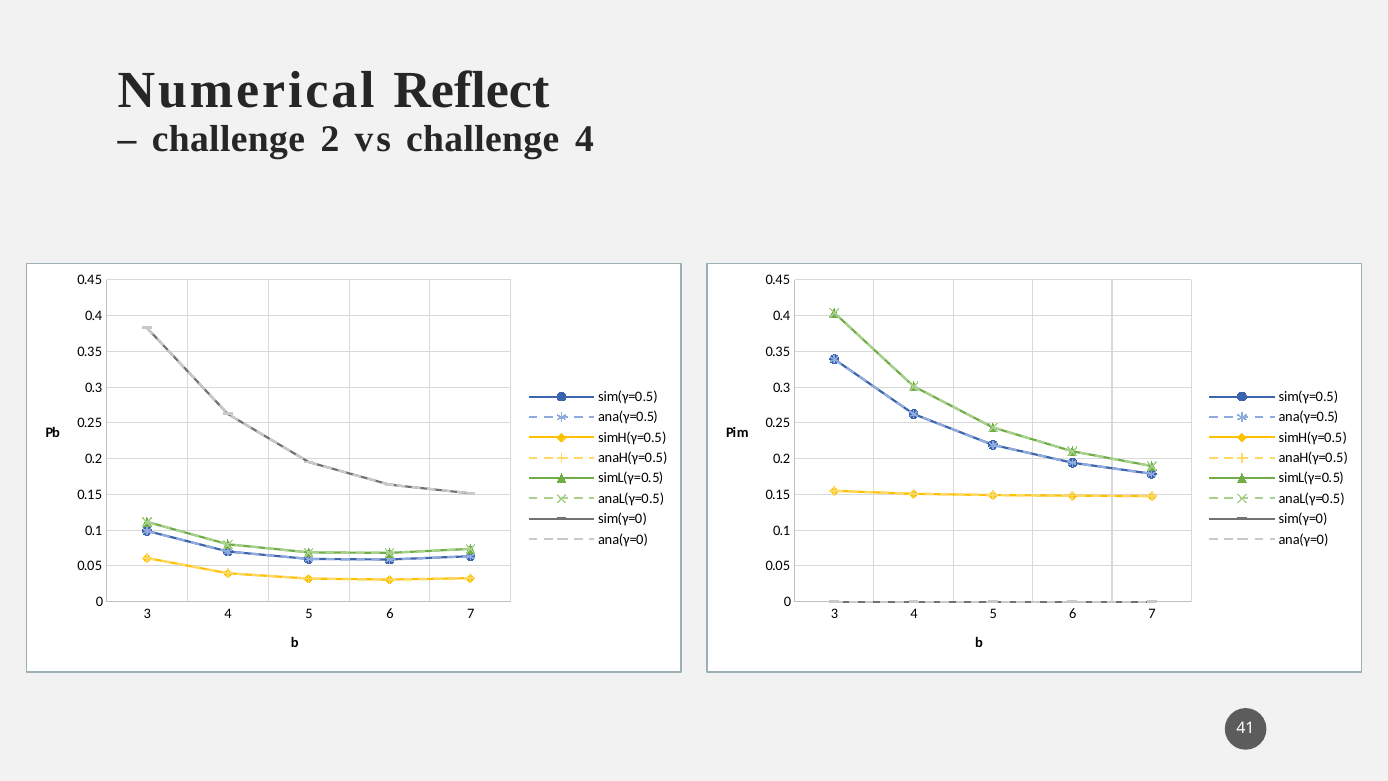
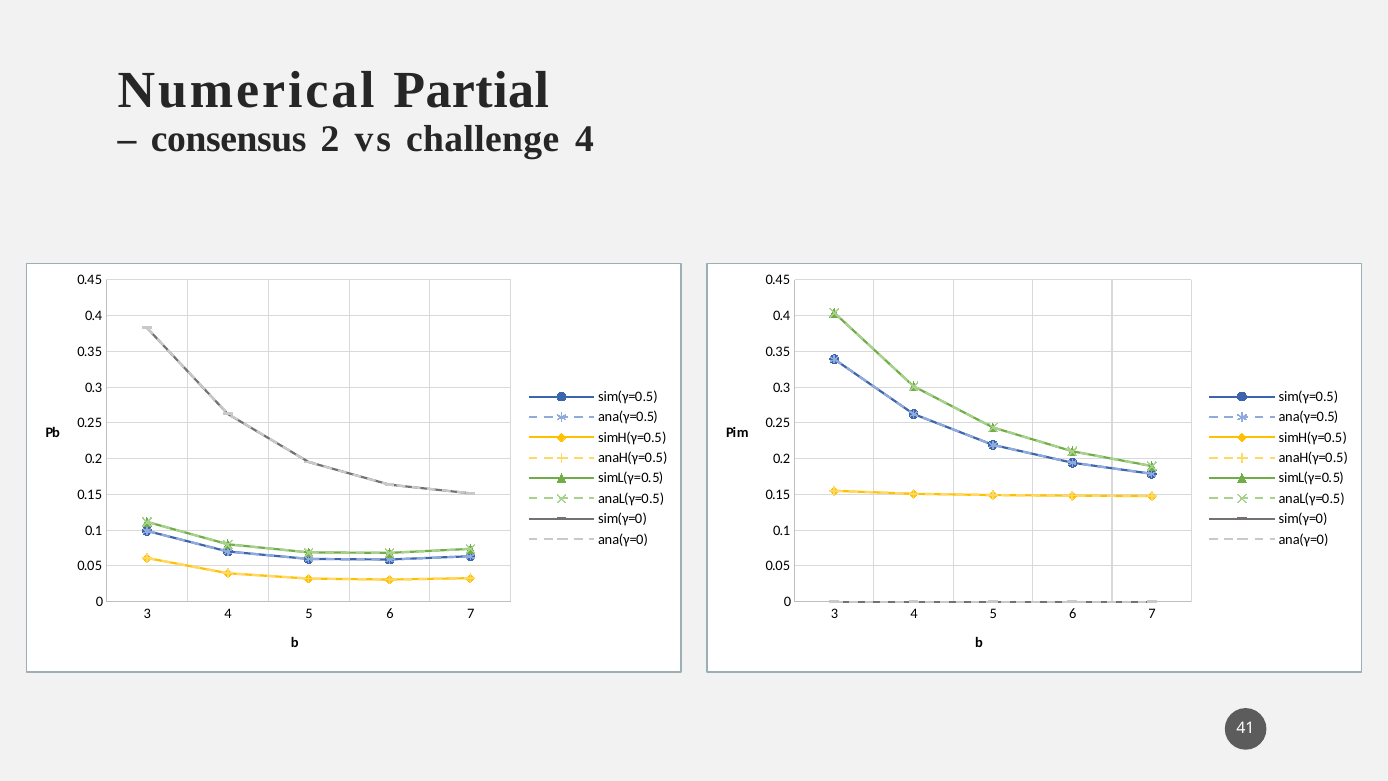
Reflect: Reflect -> Partial (471, 90)
challenge: challenge -> consensus (229, 139)
